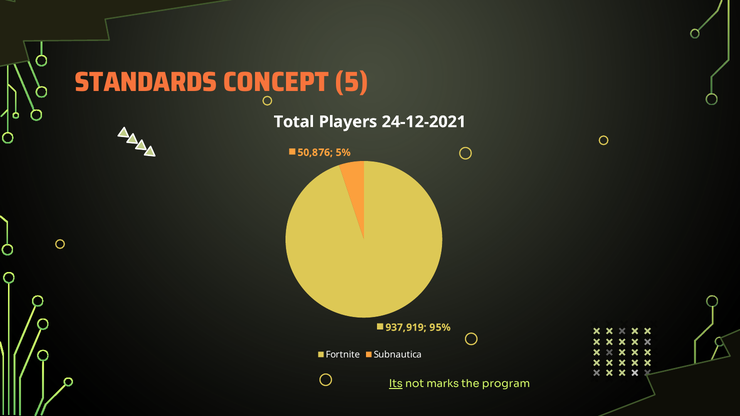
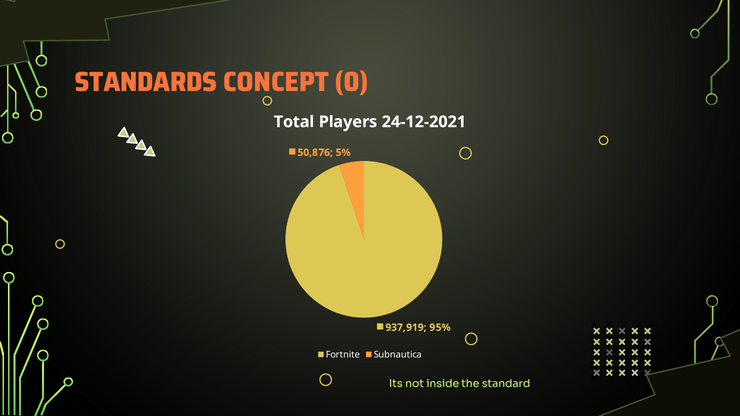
5: 5 -> 0 (352, 82)
Its underline: present -> none (396, 384)
marks: marks -> inside (443, 384)
program: program -> standard (506, 384)
